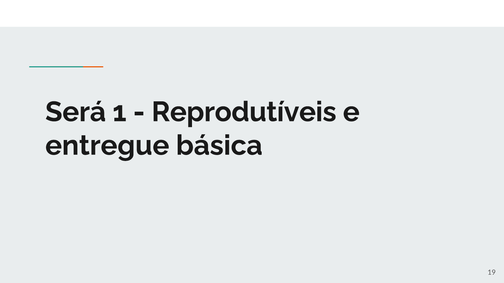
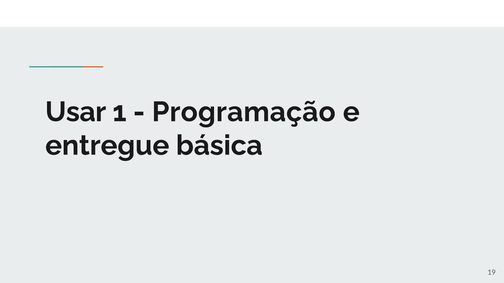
Será: Será -> Usar (76, 112)
Reprodutíveis: Reprodutíveis -> Programação (244, 112)
